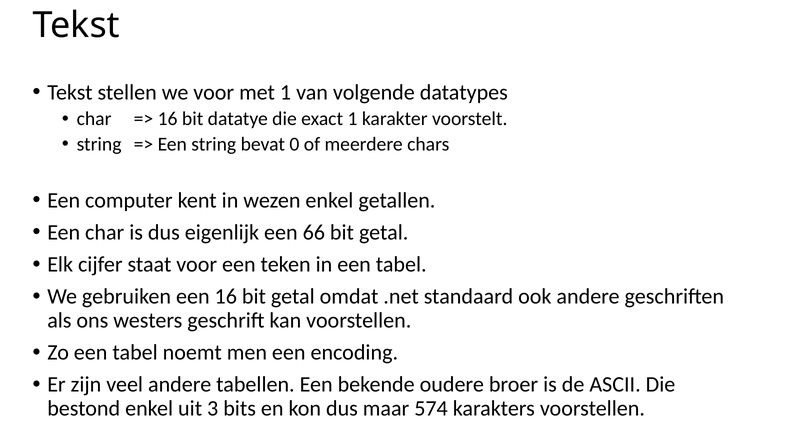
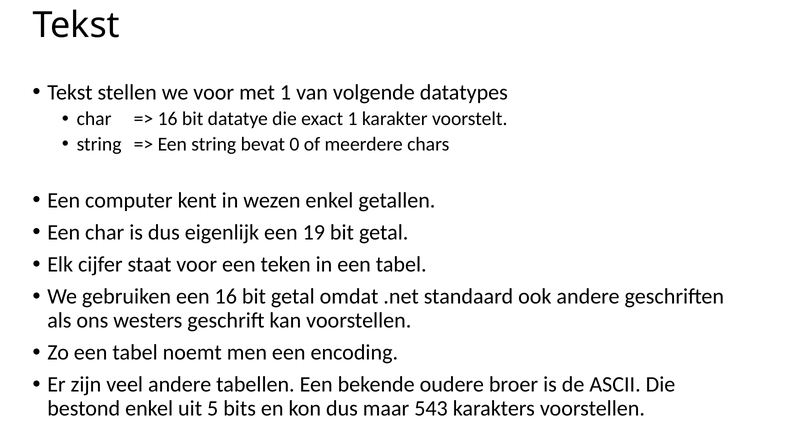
66: 66 -> 19 (314, 232)
3: 3 -> 5 (213, 408)
574: 574 -> 543 (431, 408)
